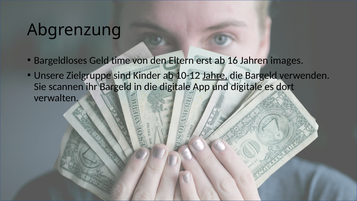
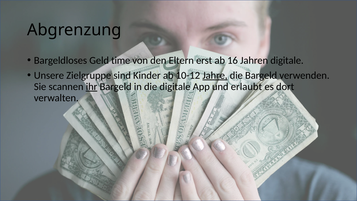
Jahren images: images -> digitale (287, 60)
ihr underline: none -> present (92, 87)
und digitale: digitale -> erlaubt (246, 87)
